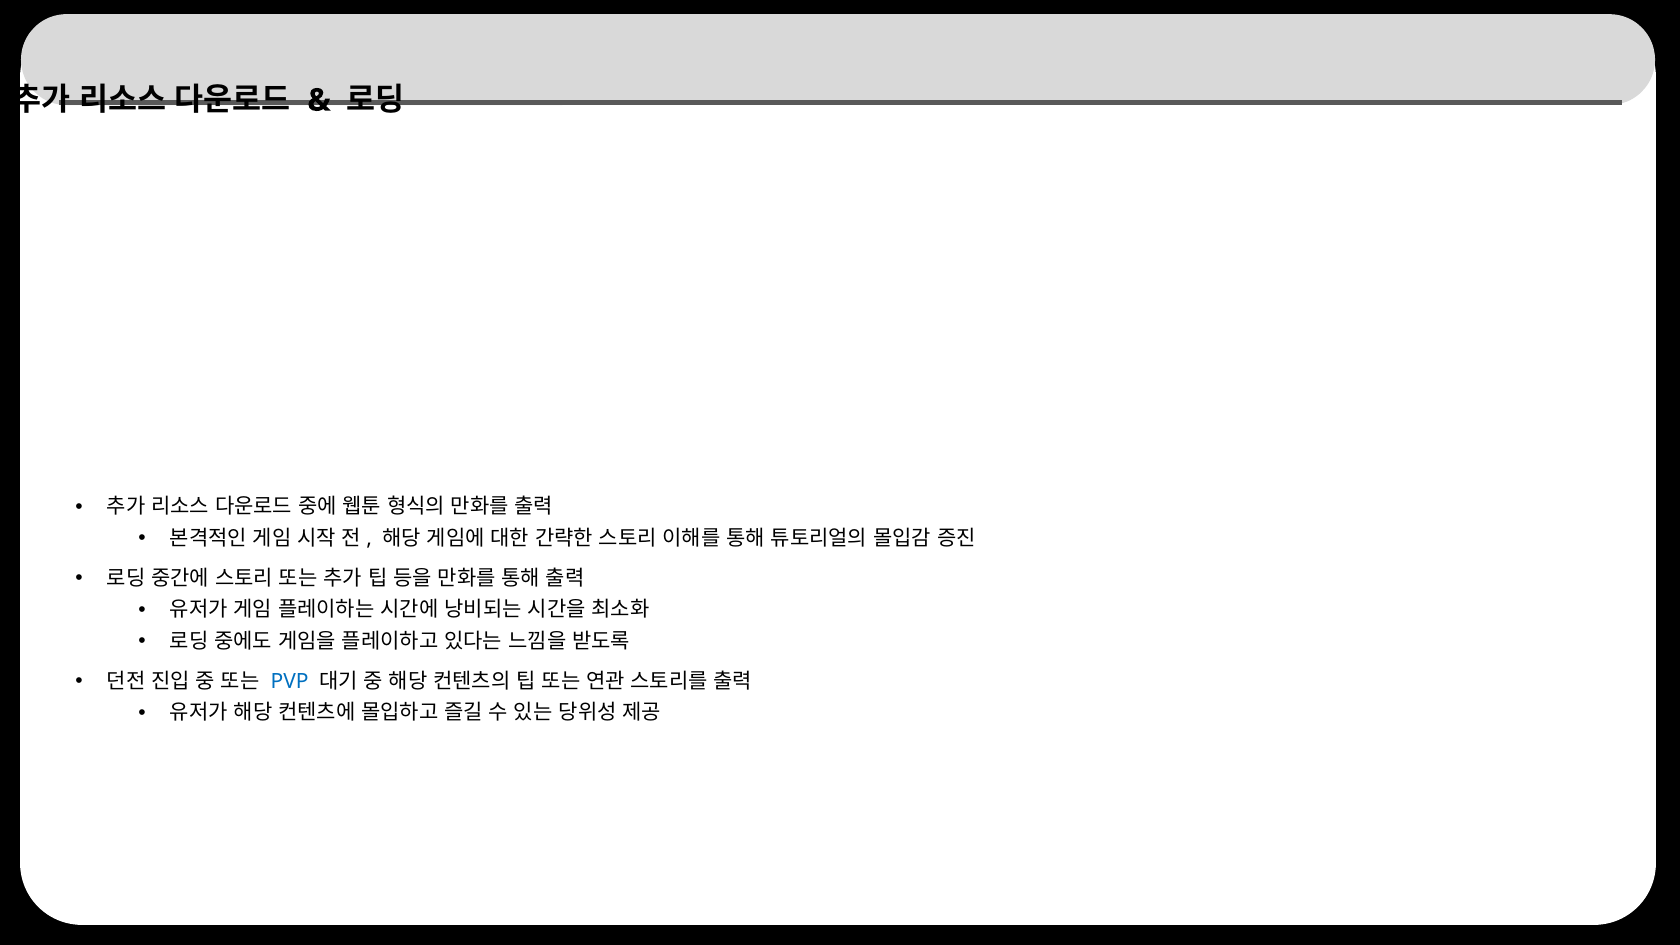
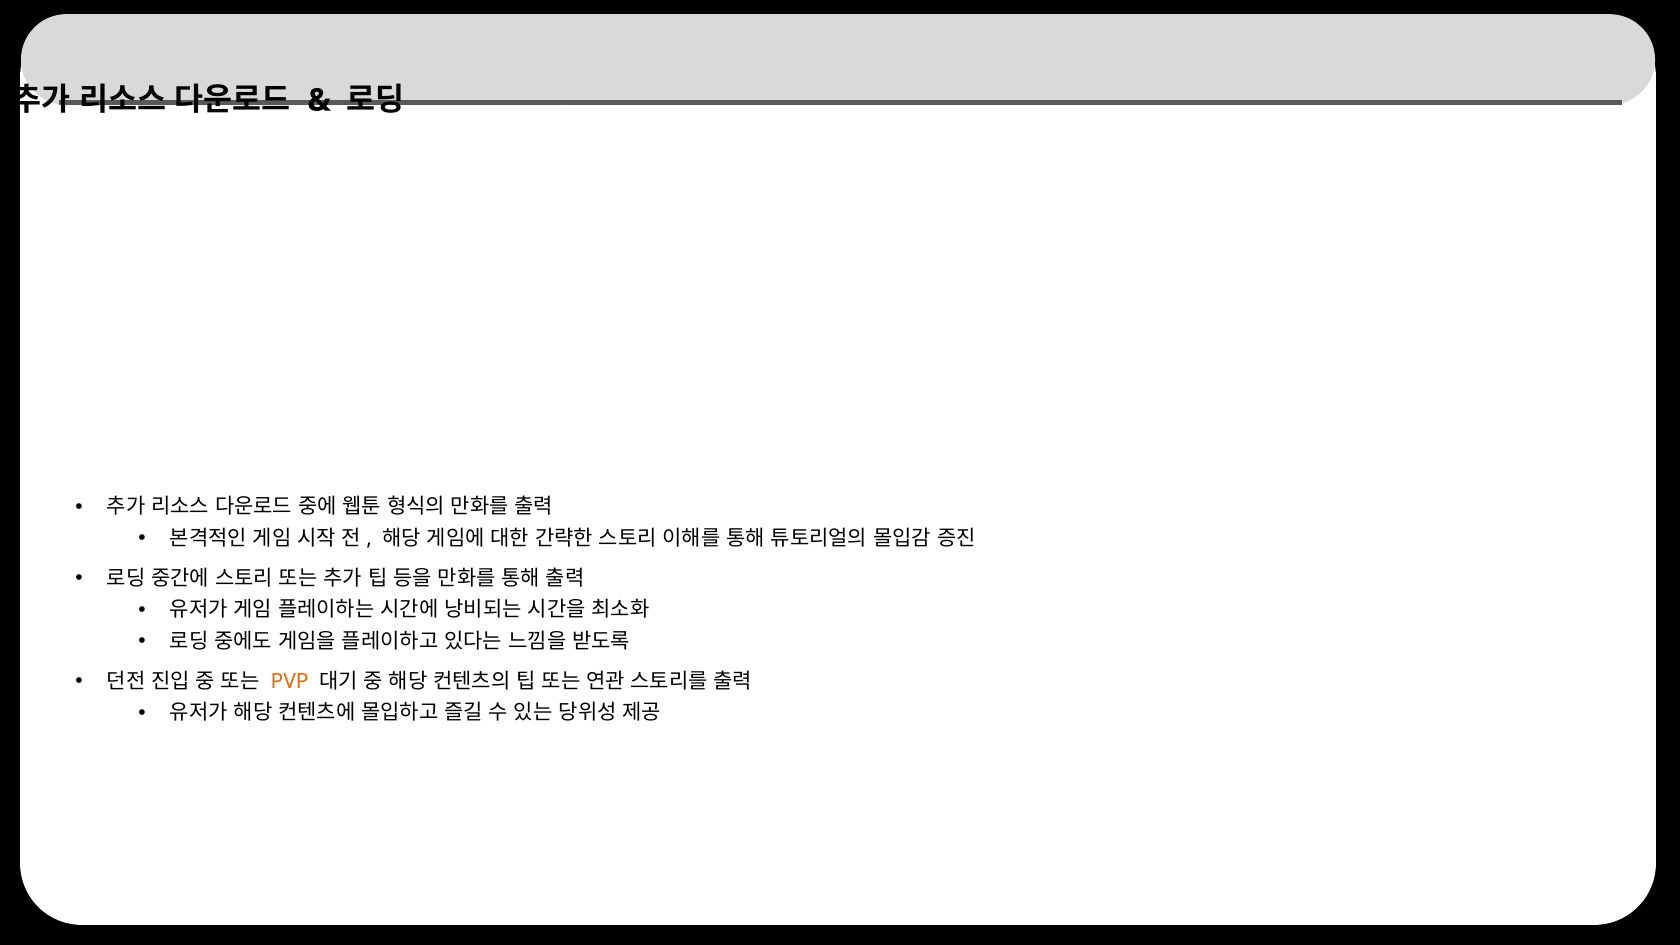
PVP colour: blue -> orange (290, 682)
